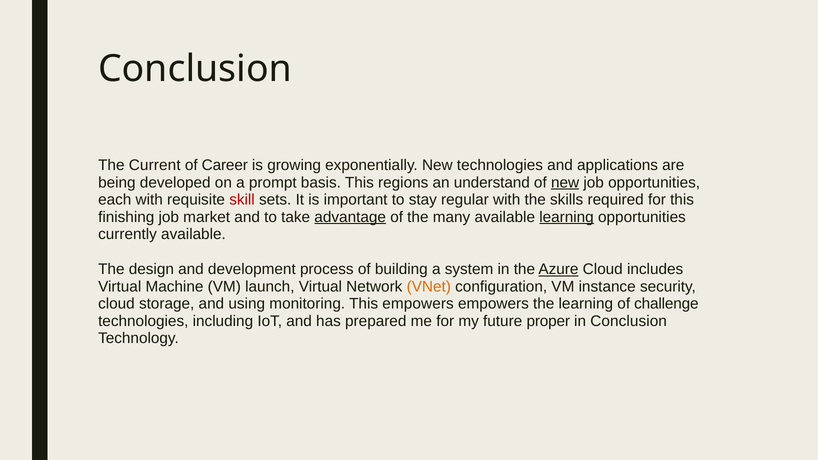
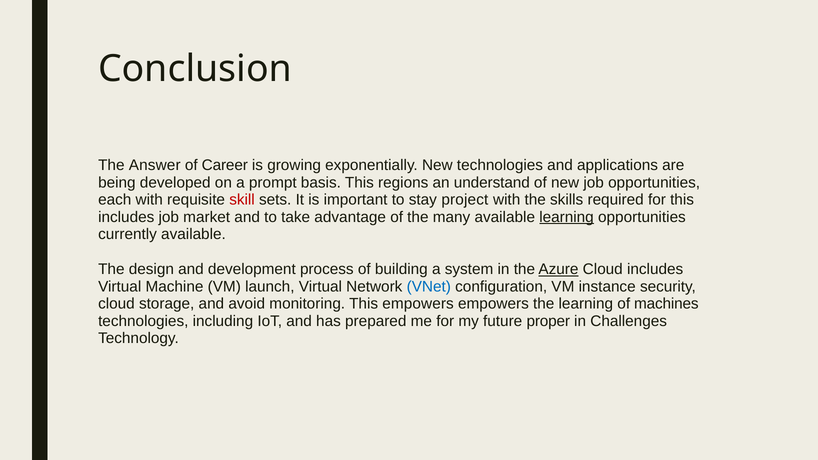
Current: Current -> Answer (155, 165)
new underline: present -> none (565, 183)
regular: regular -> project (465, 200)
finishing: finishing -> includes (126, 217)
advantage underline: present -> none (350, 217)
VNet colour: orange -> blue (429, 287)
using: using -> avoid (247, 304)
challenge: challenge -> machines (666, 304)
in Conclusion: Conclusion -> Challenges (629, 321)
